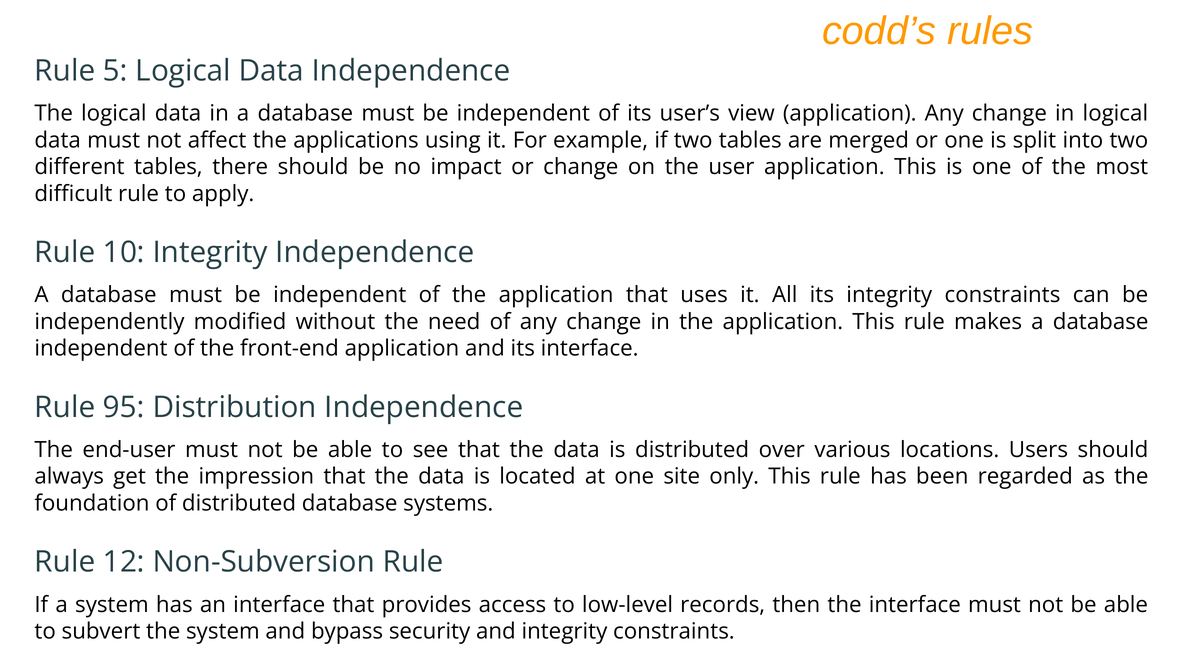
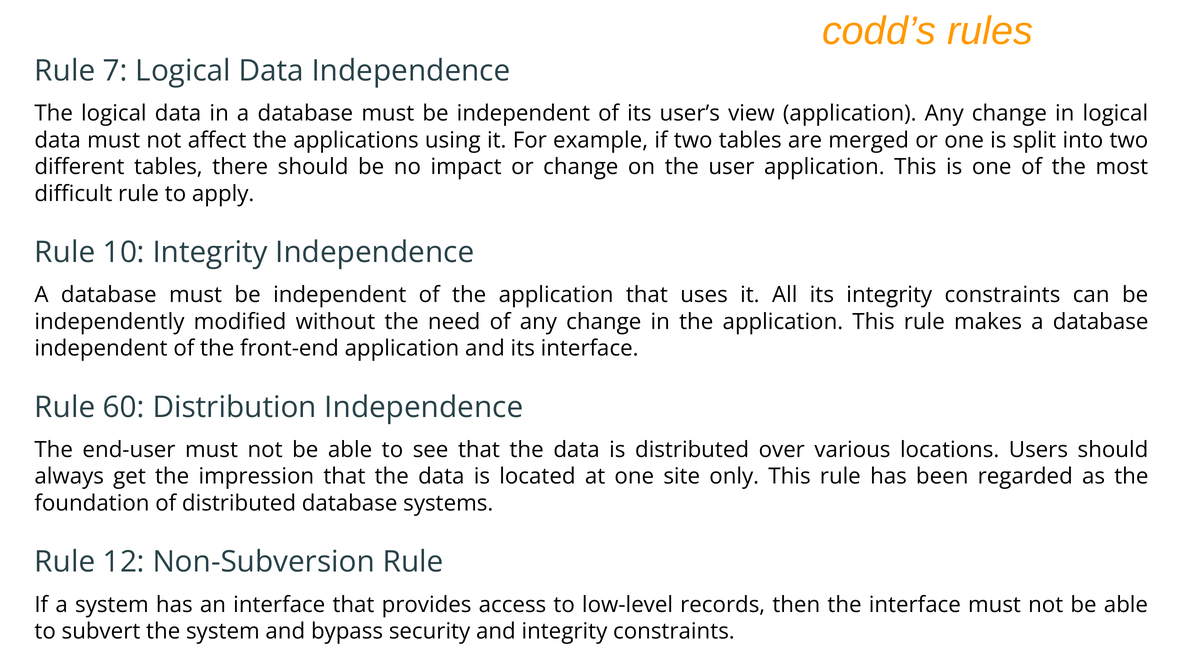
5: 5 -> 7 (115, 71)
95: 95 -> 60 (124, 407)
